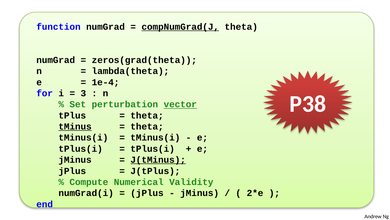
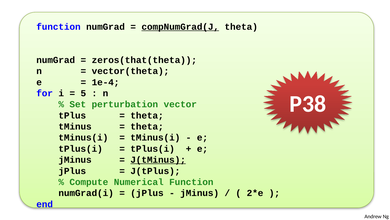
zeros(grad(theta: zeros(grad(theta -> zeros(that(theta (144, 60)
lambda(theta: lambda(theta -> vector(theta (130, 71)
3: 3 -> 5 (83, 93)
vector underline: present -> none (180, 104)
tMinus underline: present -> none (75, 126)
Numerical Validity: Validity -> Function (191, 182)
